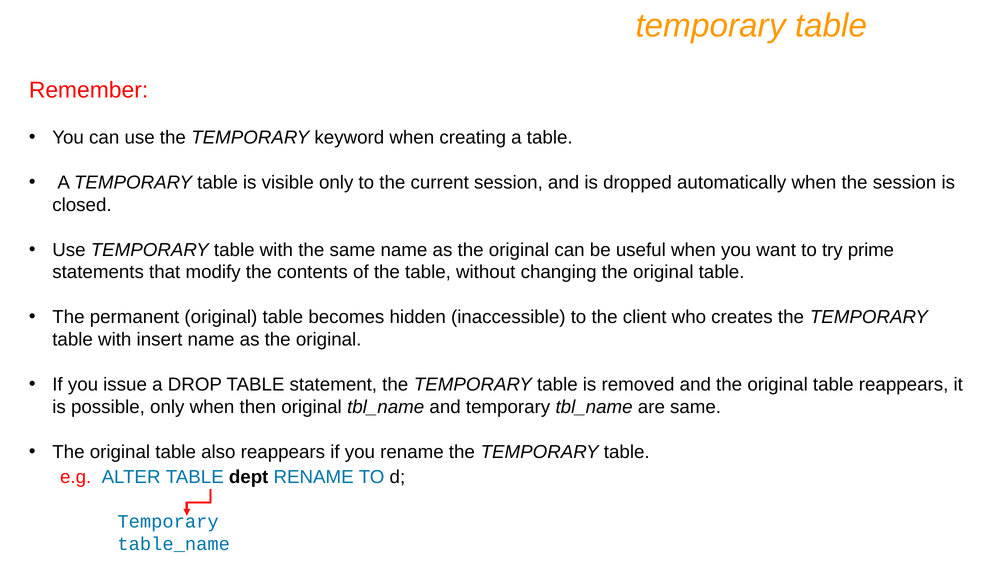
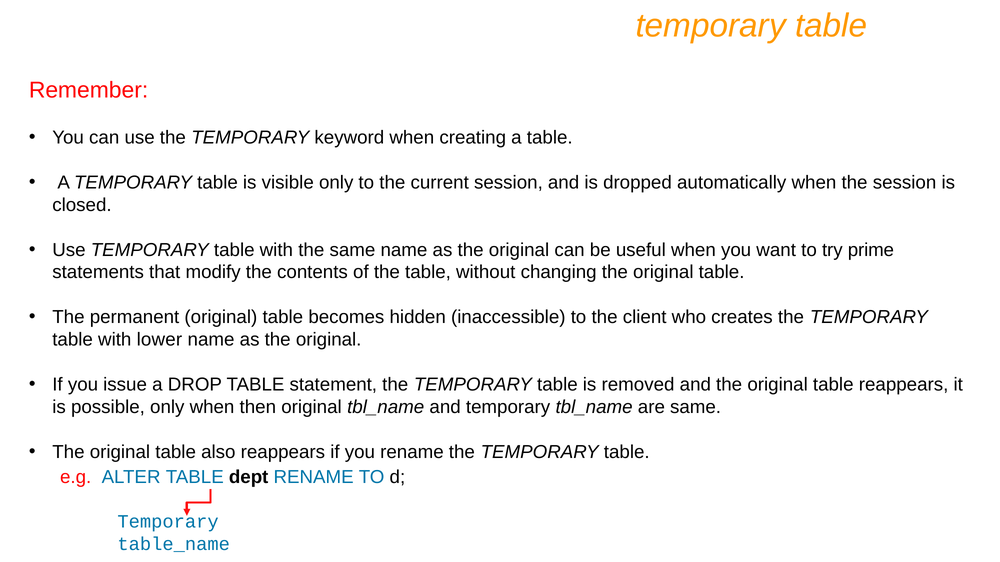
insert: insert -> lower (159, 340)
